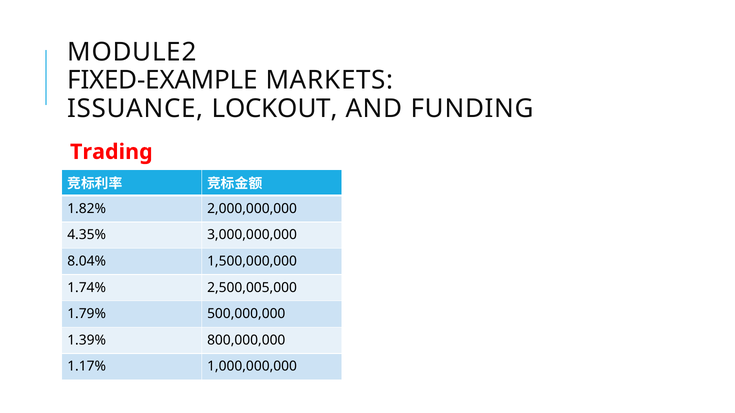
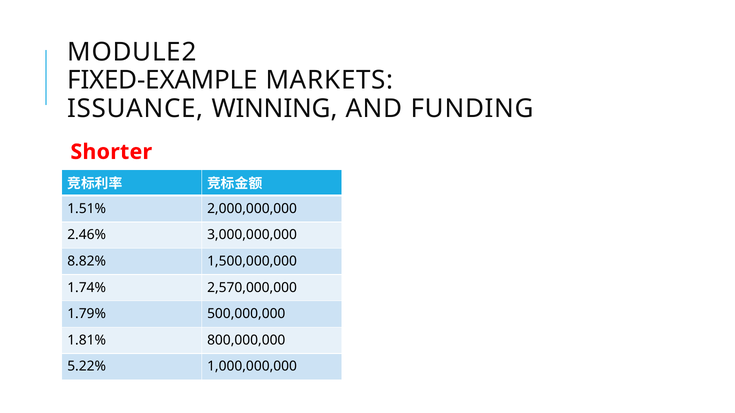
LOCKOUT: LOCKOUT -> WINNING (275, 109)
Trading: Trading -> Shorter (111, 152)
1.82%: 1.82% -> 1.51% (87, 209)
4.35%: 4.35% -> 2.46% (87, 235)
8.04%: 8.04% -> 8.82% (87, 261)
2,500,005,000: 2,500,005,000 -> 2,570,000,000 (252, 288)
1.39%: 1.39% -> 1.81% (87, 340)
1.17%: 1.17% -> 5.22% (87, 367)
